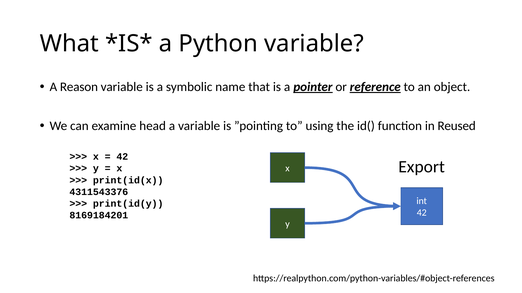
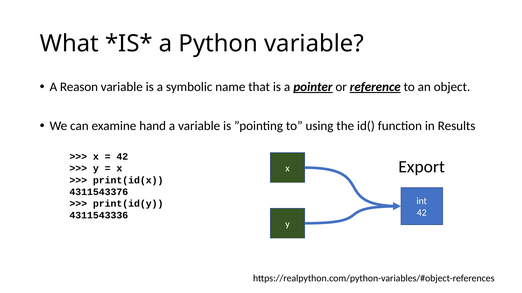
head: head -> hand (153, 126)
Reused: Reused -> Results (457, 126)
8169184201: 8169184201 -> 4311543336 (99, 216)
